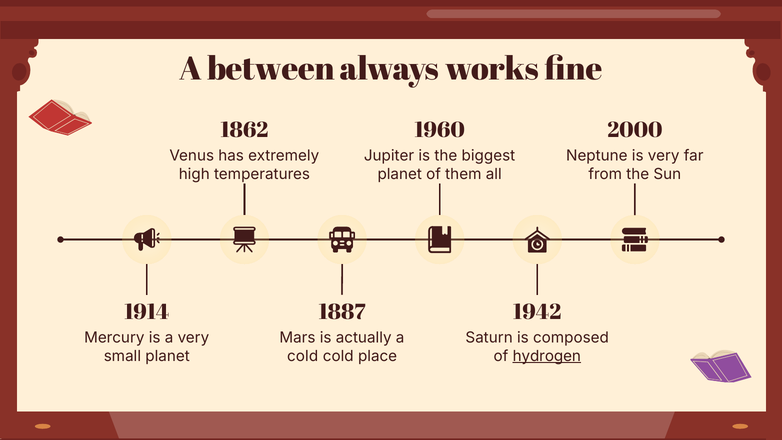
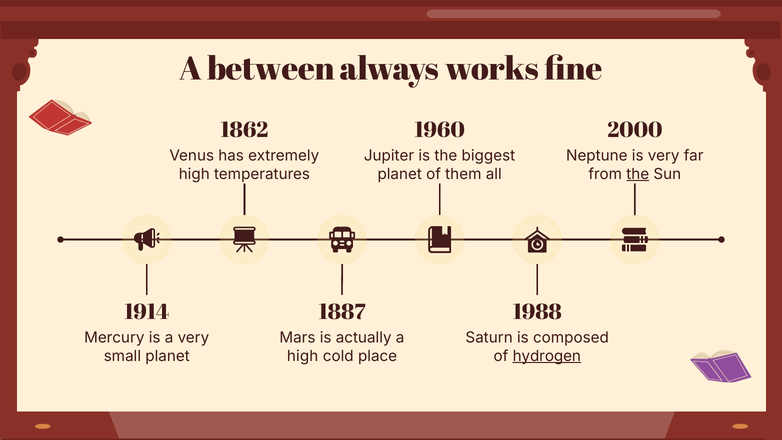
the underline: none -> present (638, 174)
1942: 1942 -> 1988 (537, 312)
cold: cold -> high (303, 356)
